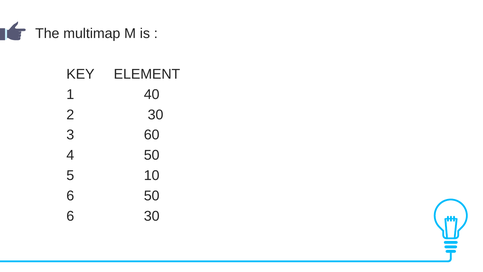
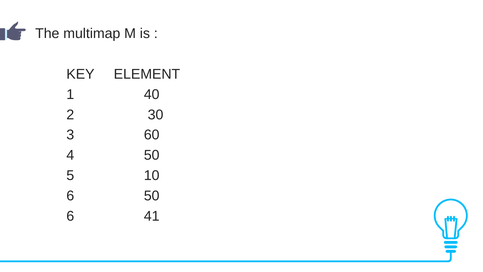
6 30: 30 -> 41 (152, 216)
